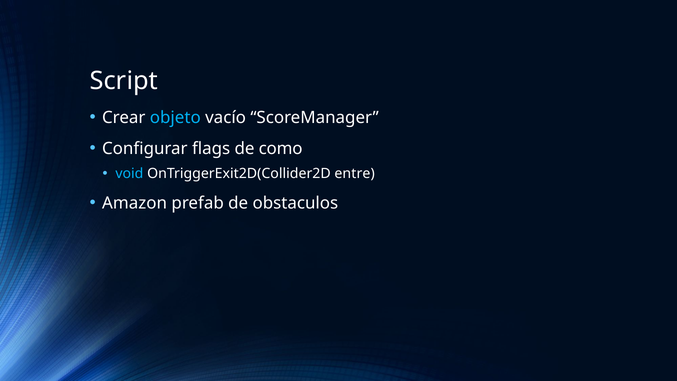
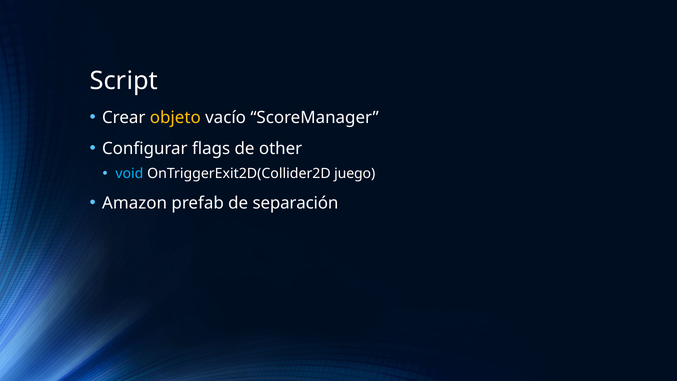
objeto colour: light blue -> yellow (175, 117)
como: como -> other (281, 148)
entre: entre -> juego (355, 174)
obstaculos: obstaculos -> separación (295, 203)
